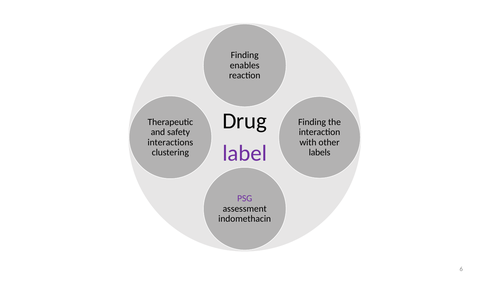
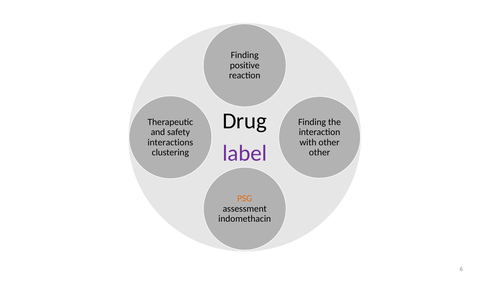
enables: enables -> positive (245, 65)
labels: labels -> other (320, 152)
PSG colour: purple -> orange (245, 198)
